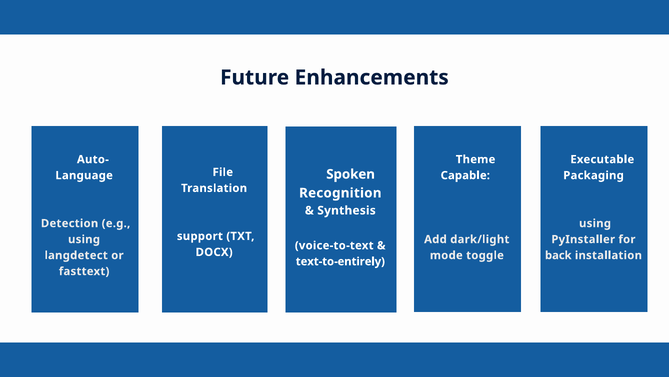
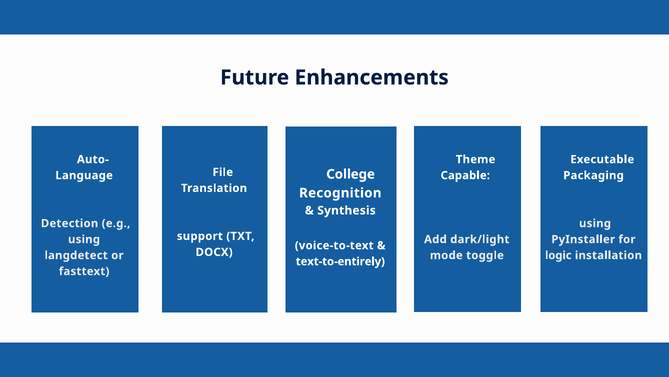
Spoken: Spoken -> College (351, 174)
back: back -> logic (558, 255)
